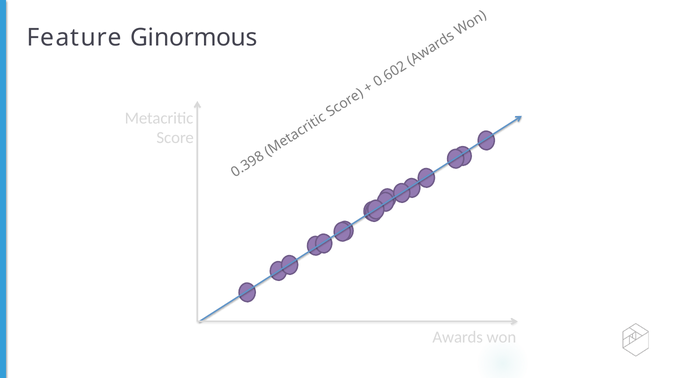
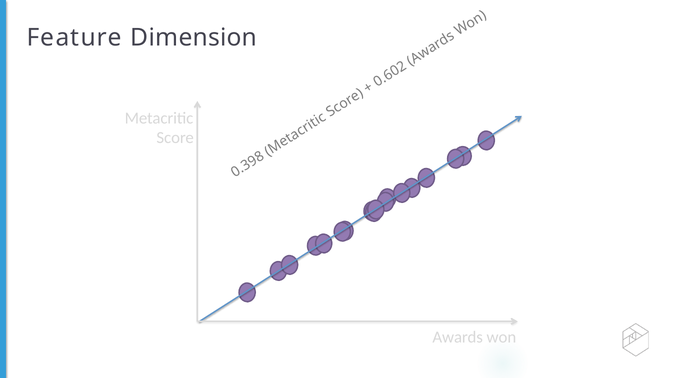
Ginormous: Ginormous -> Dimension (194, 38)
